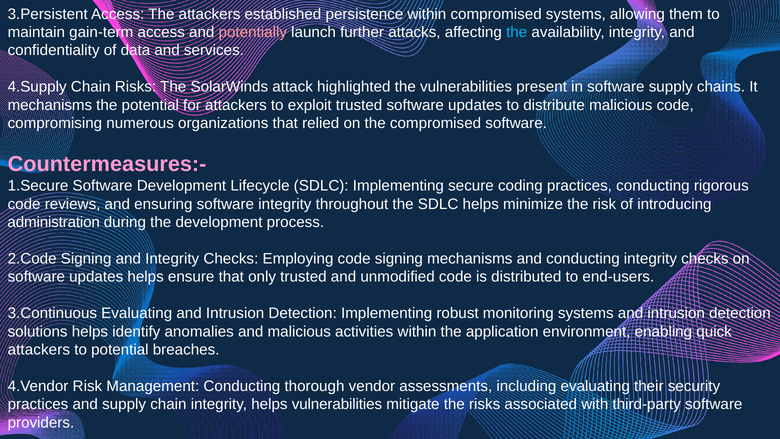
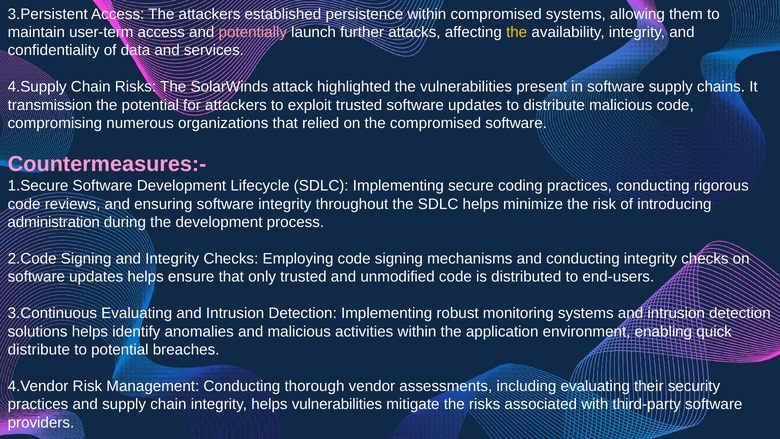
gain-term: gain-term -> user-term (101, 32)
the colour: light blue -> yellow (517, 32)
mechanisms: mechanisms -> transmission (50, 105)
attackers: attackers -> distribute (39, 350)
